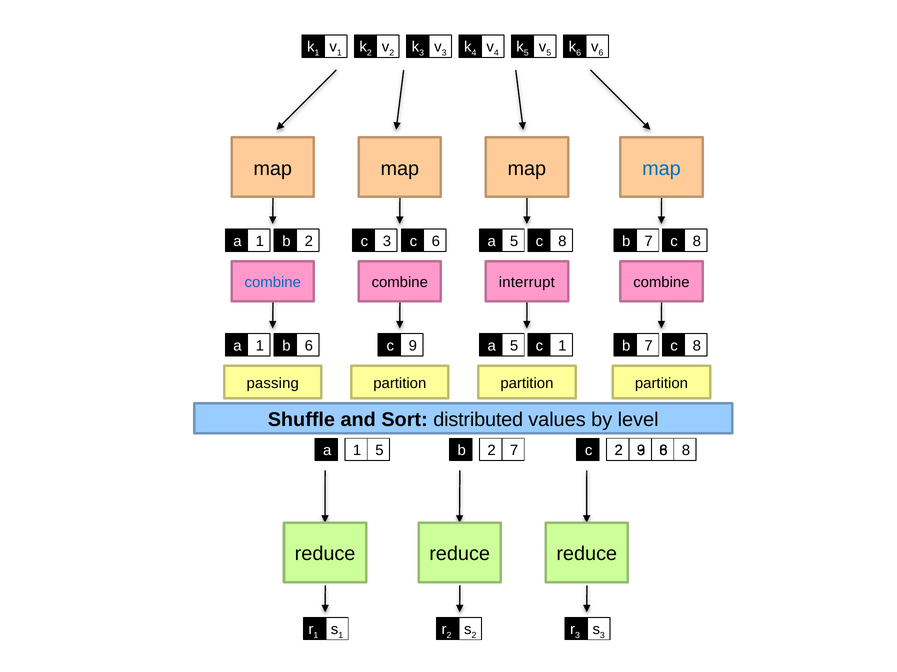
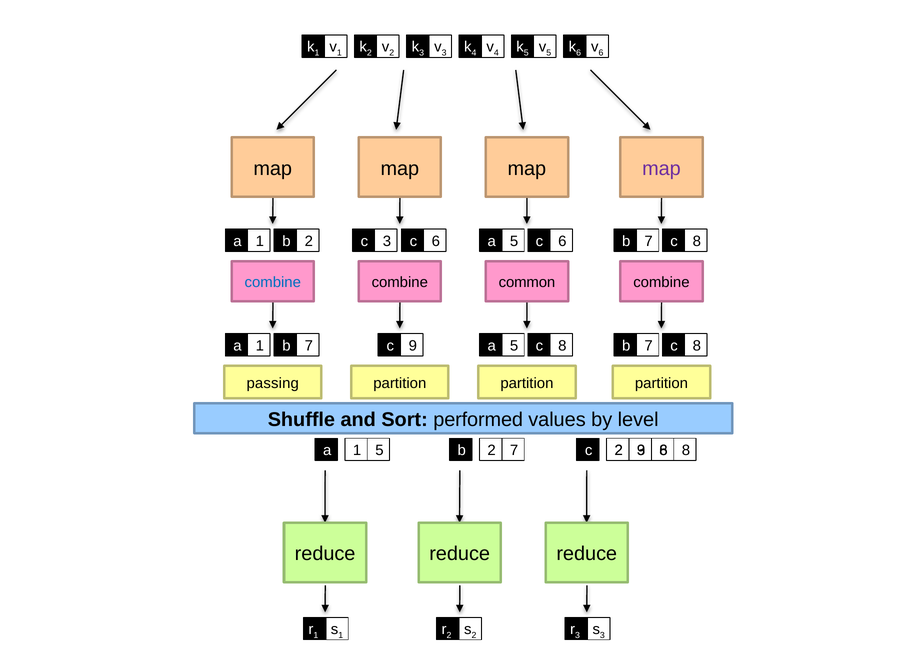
map colour: blue -> purple (661, 169)
5 8: 8 -> 6 (562, 241)
interrupt: interrupt -> common (527, 283)
1 6: 6 -> 7 (309, 346)
5 1: 1 -> 8 (562, 346)
distributed: distributed -> performed (478, 420)
